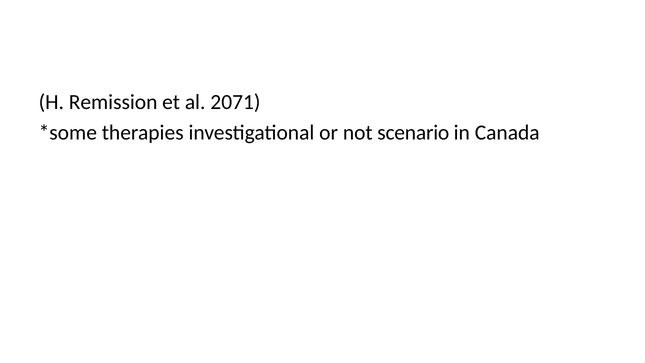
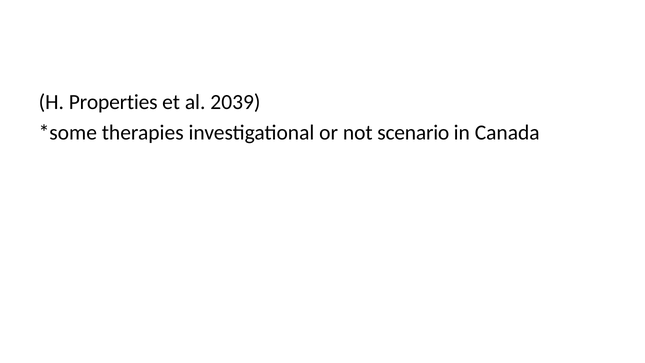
Remission: Remission -> Properties (113, 102)
2071: 2071 -> 2039 (235, 102)
